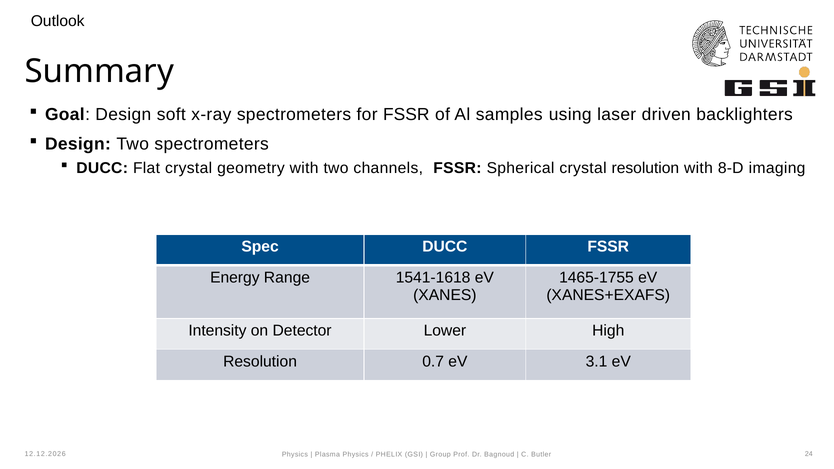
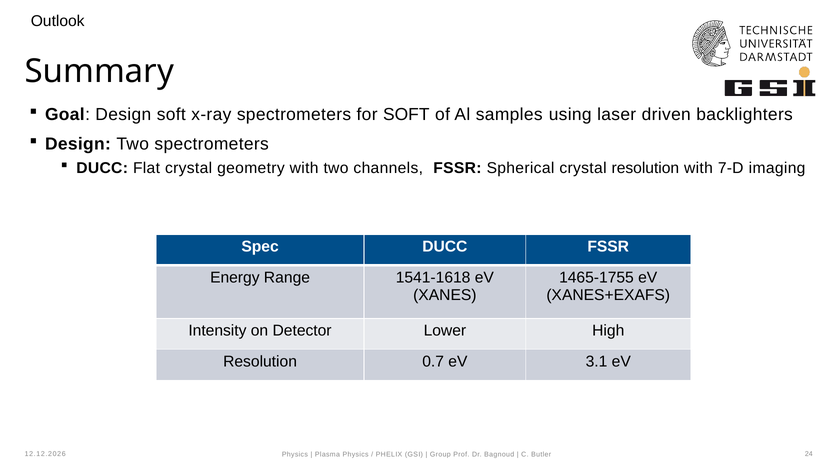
for FSSR: FSSR -> SOFT (406, 115)
8-D: 8-D -> 7-D (731, 168)
